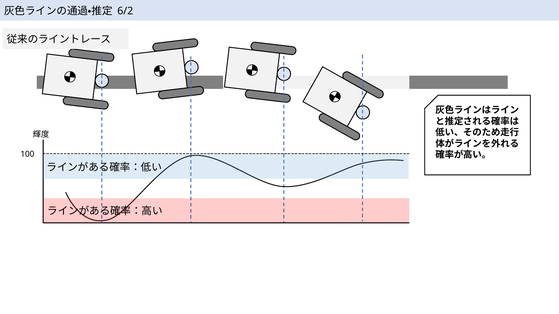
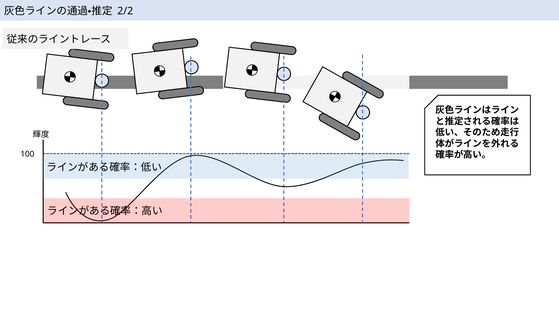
6/2: 6/2 -> 2/2 (125, 11)
